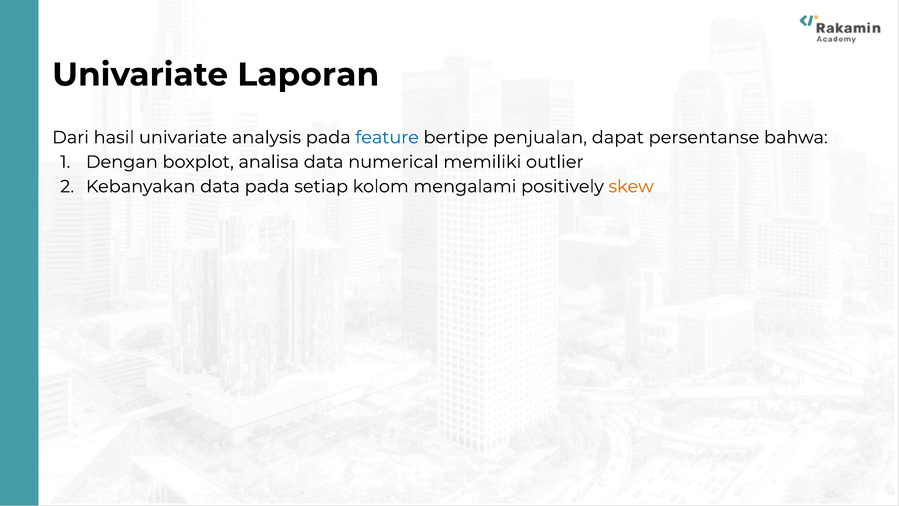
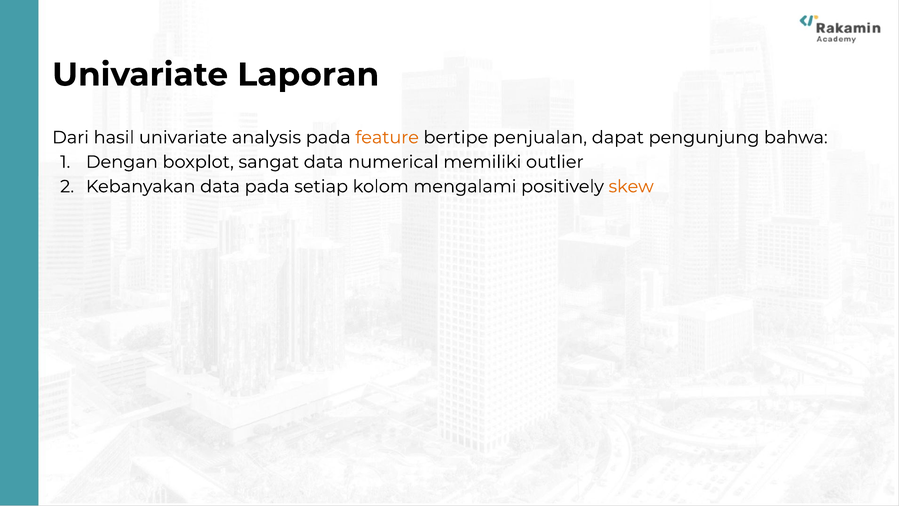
feature colour: blue -> orange (387, 137)
persentanse: persentanse -> pengunjung (704, 137)
analisa: analisa -> sangat (269, 162)
